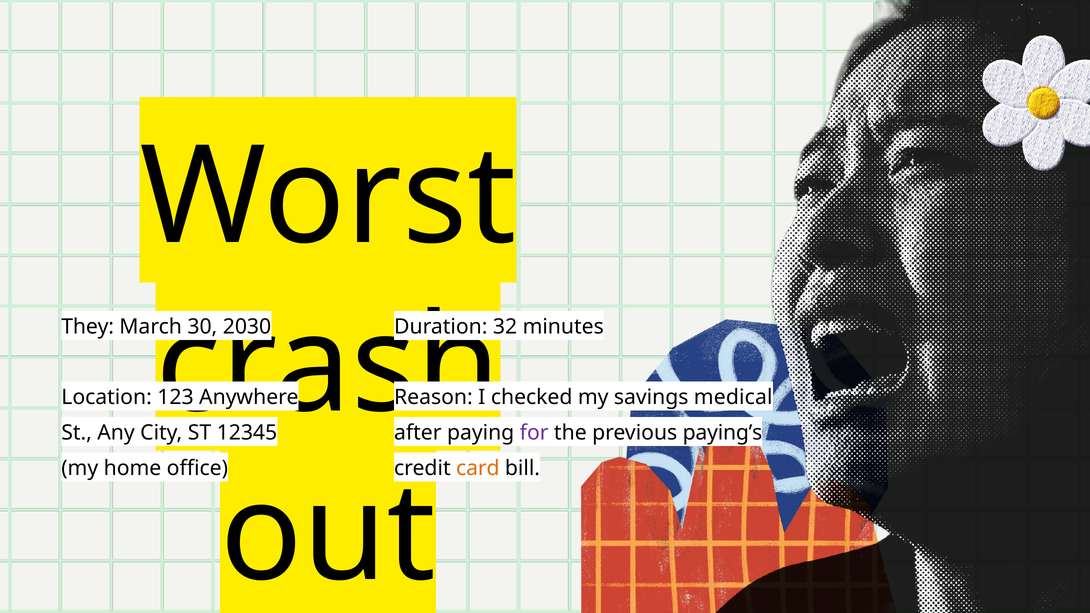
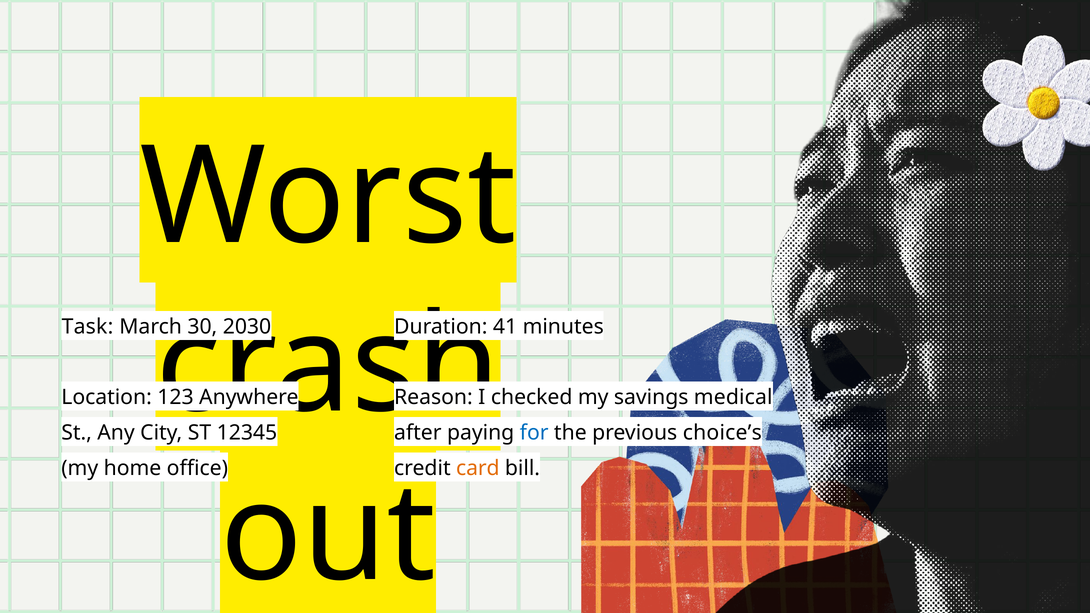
They: They -> Task (87, 327)
32: 32 -> 41 (505, 327)
for colour: purple -> blue (534, 433)
paying’s: paying’s -> choice’s (722, 433)
